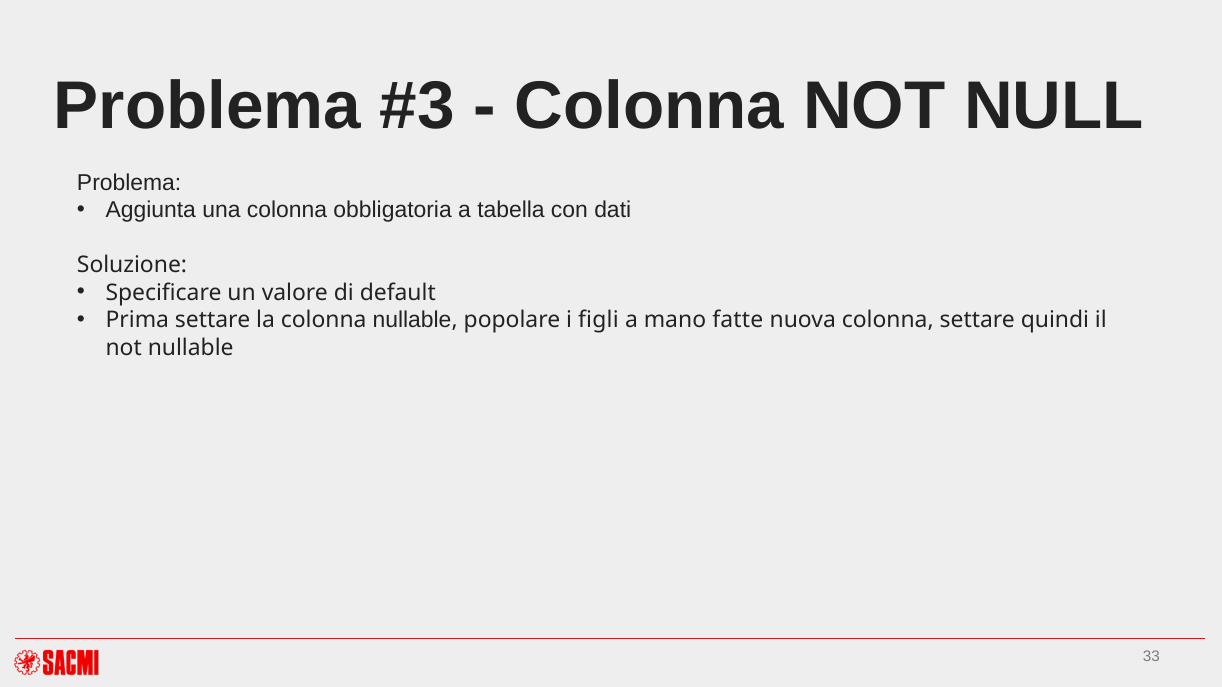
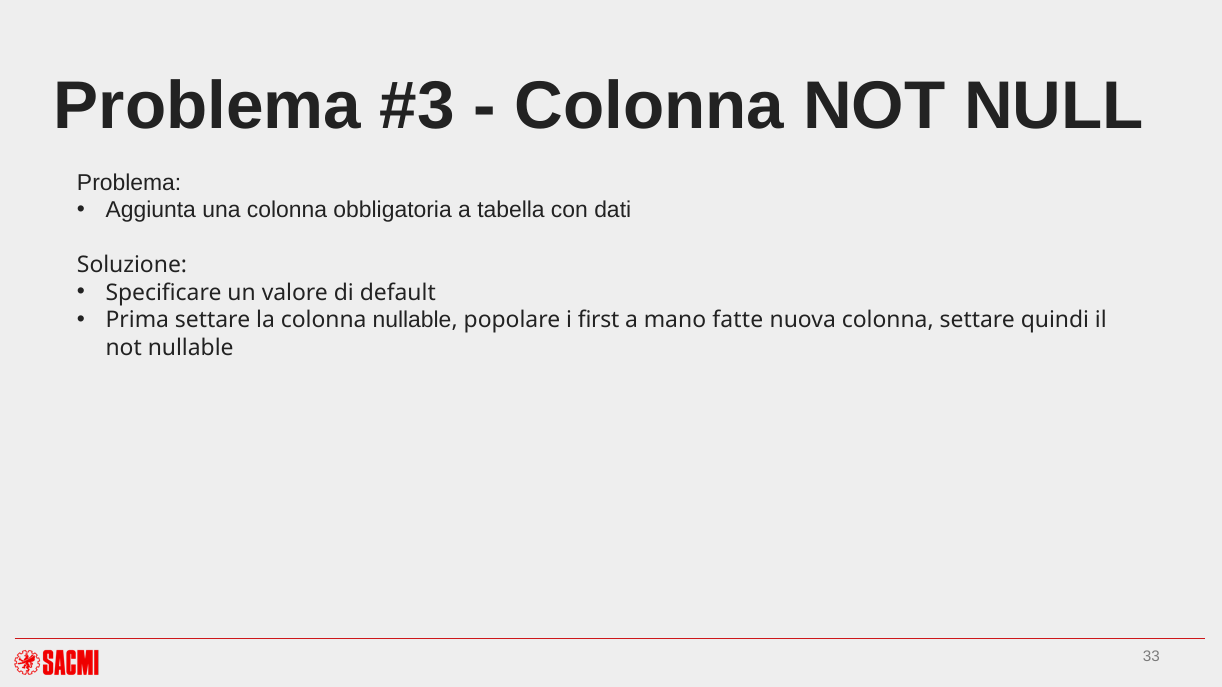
figli: figli -> first (599, 320)
